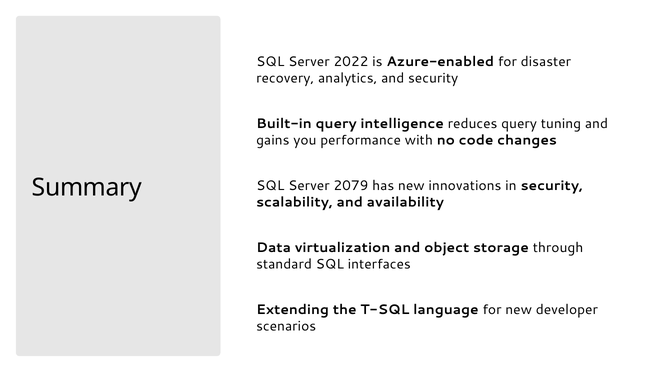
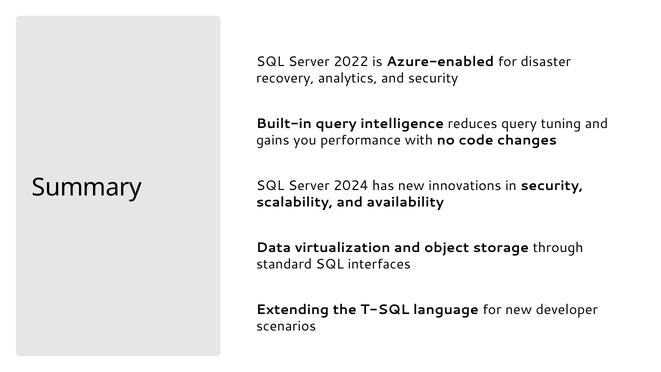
2079: 2079 -> 2024 (351, 186)
